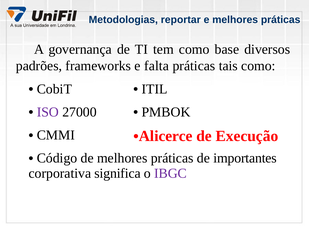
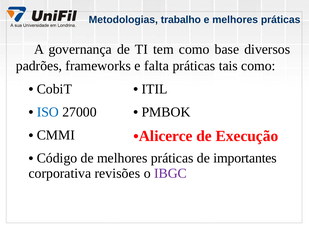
reportar: reportar -> trabalho (181, 20)
ISO colour: purple -> blue (48, 112)
significa: significa -> revisões (117, 173)
